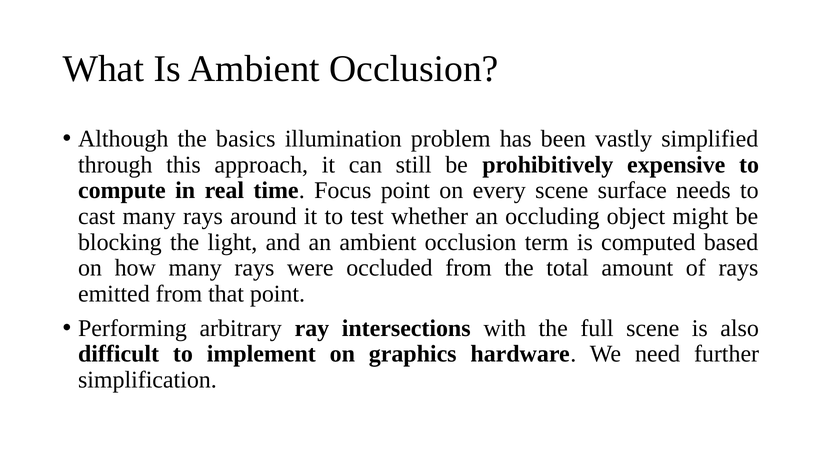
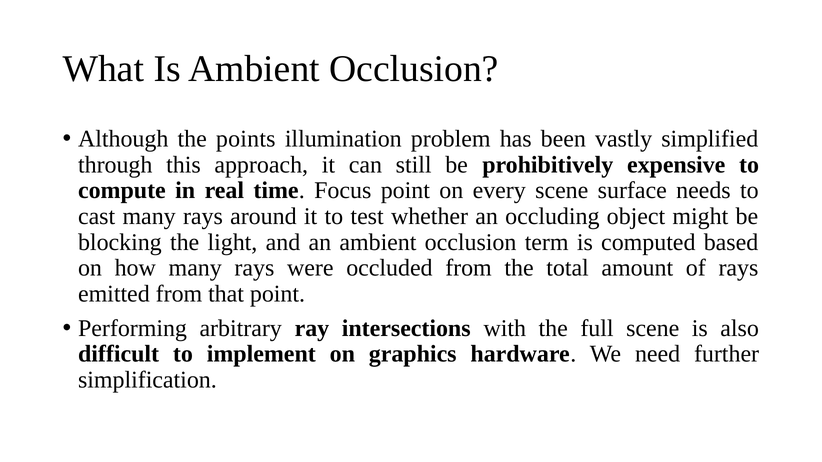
basics: basics -> points (246, 139)
